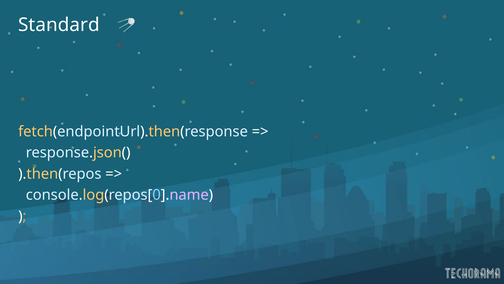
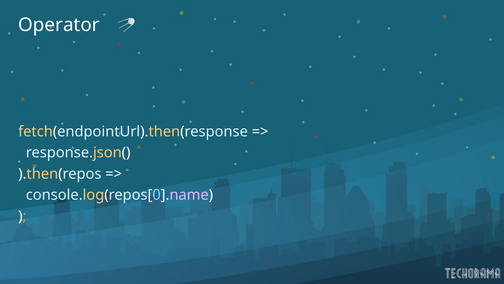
Standard: Standard -> Operator (59, 25)
